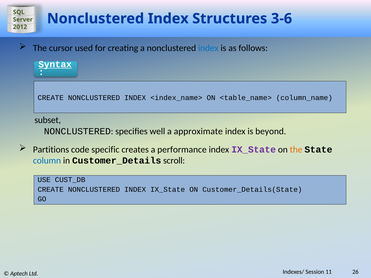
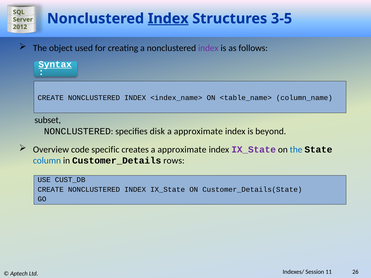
Index underline: none -> present (168, 19)
3-6: 3-6 -> 3-5 (282, 19)
cursor: cursor -> object (61, 48)
index colour: blue -> purple (208, 48)
well: well -> disk (157, 131)
Partitions: Partitions -> Overview (51, 150)
creates a performance: performance -> approximate (182, 150)
the colour: orange -> blue (296, 150)
scroll: scroll -> rows (174, 161)
